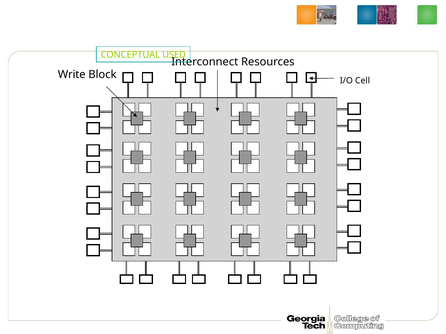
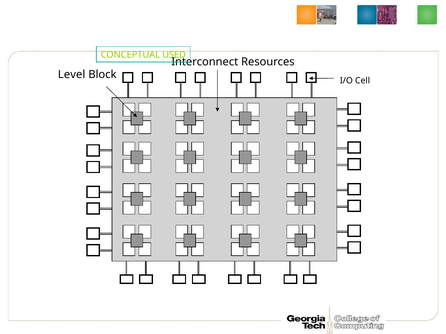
Write: Write -> Level (72, 75)
